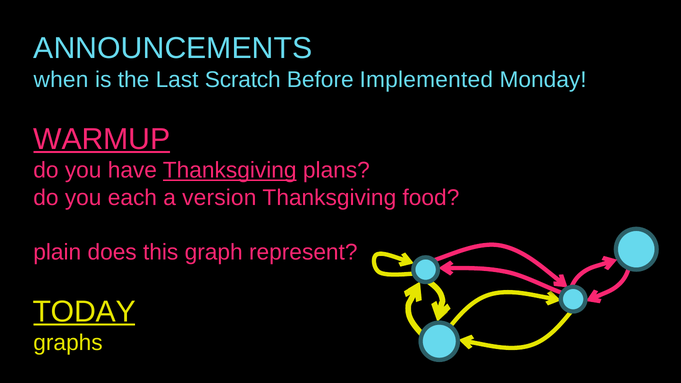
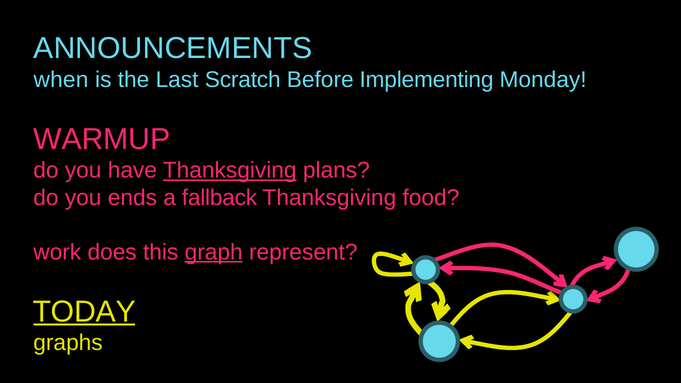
Implemented: Implemented -> Implementing (427, 80)
WARMUP underline: present -> none (102, 139)
each: each -> ends (132, 198)
version: version -> fallback (220, 198)
plain: plain -> work (57, 252)
graph underline: none -> present (214, 252)
